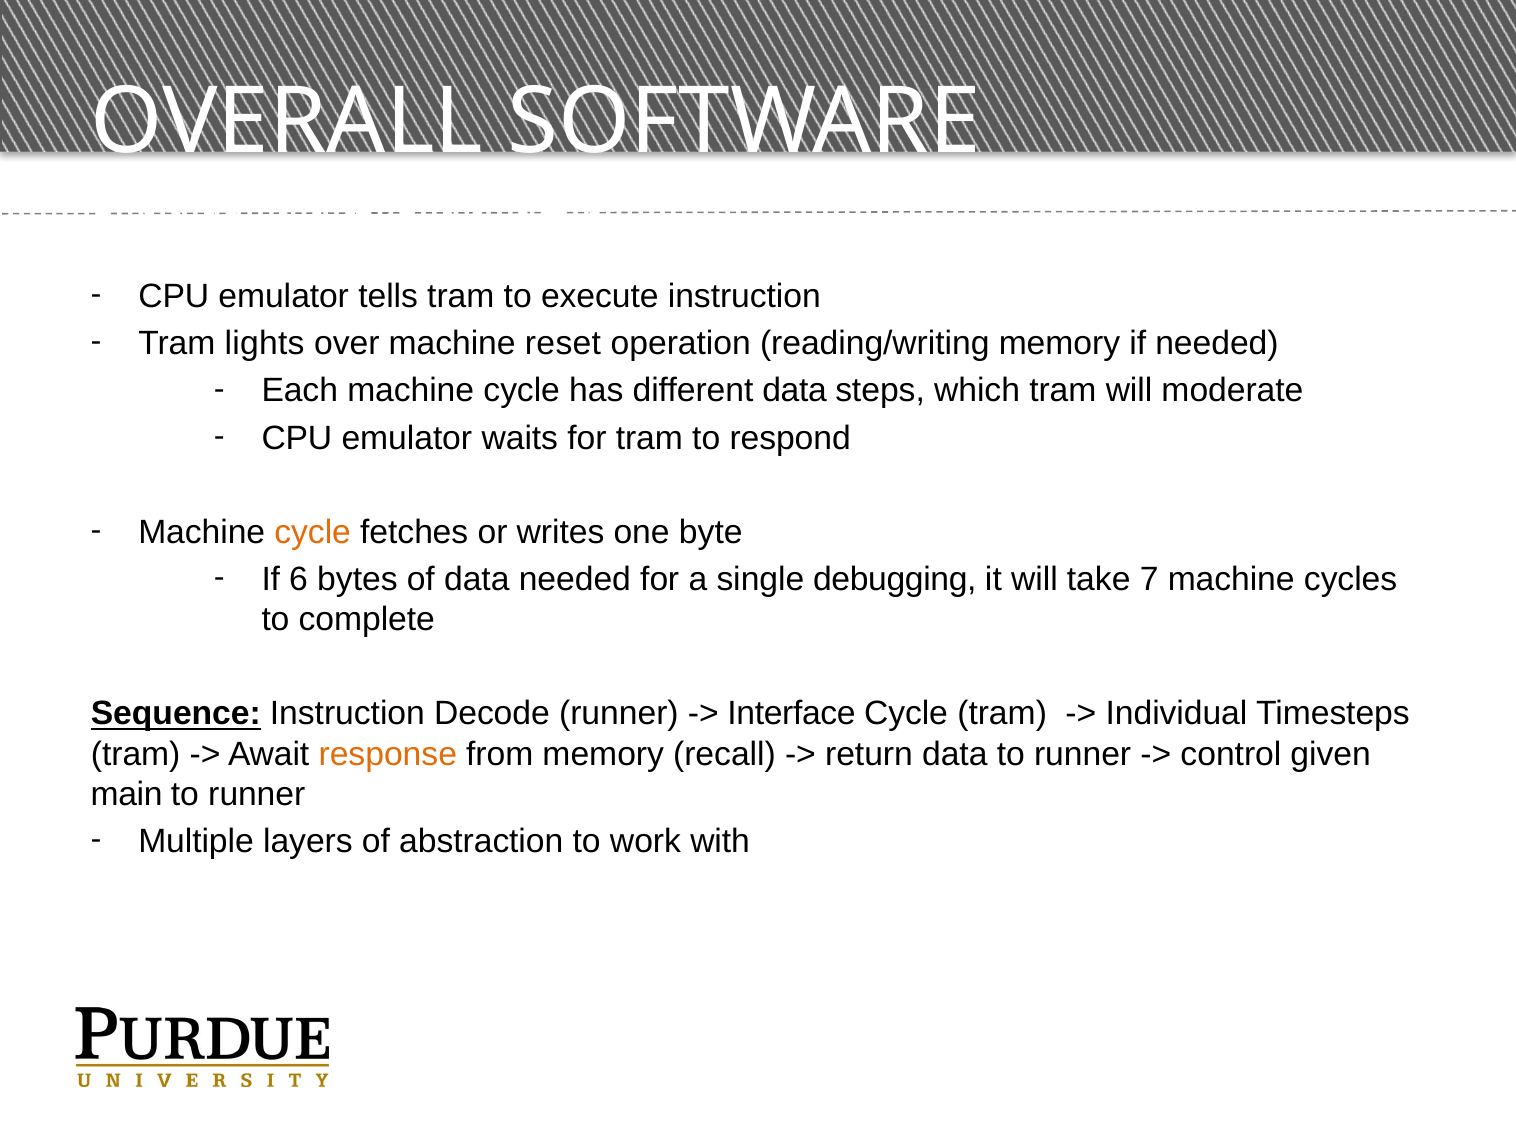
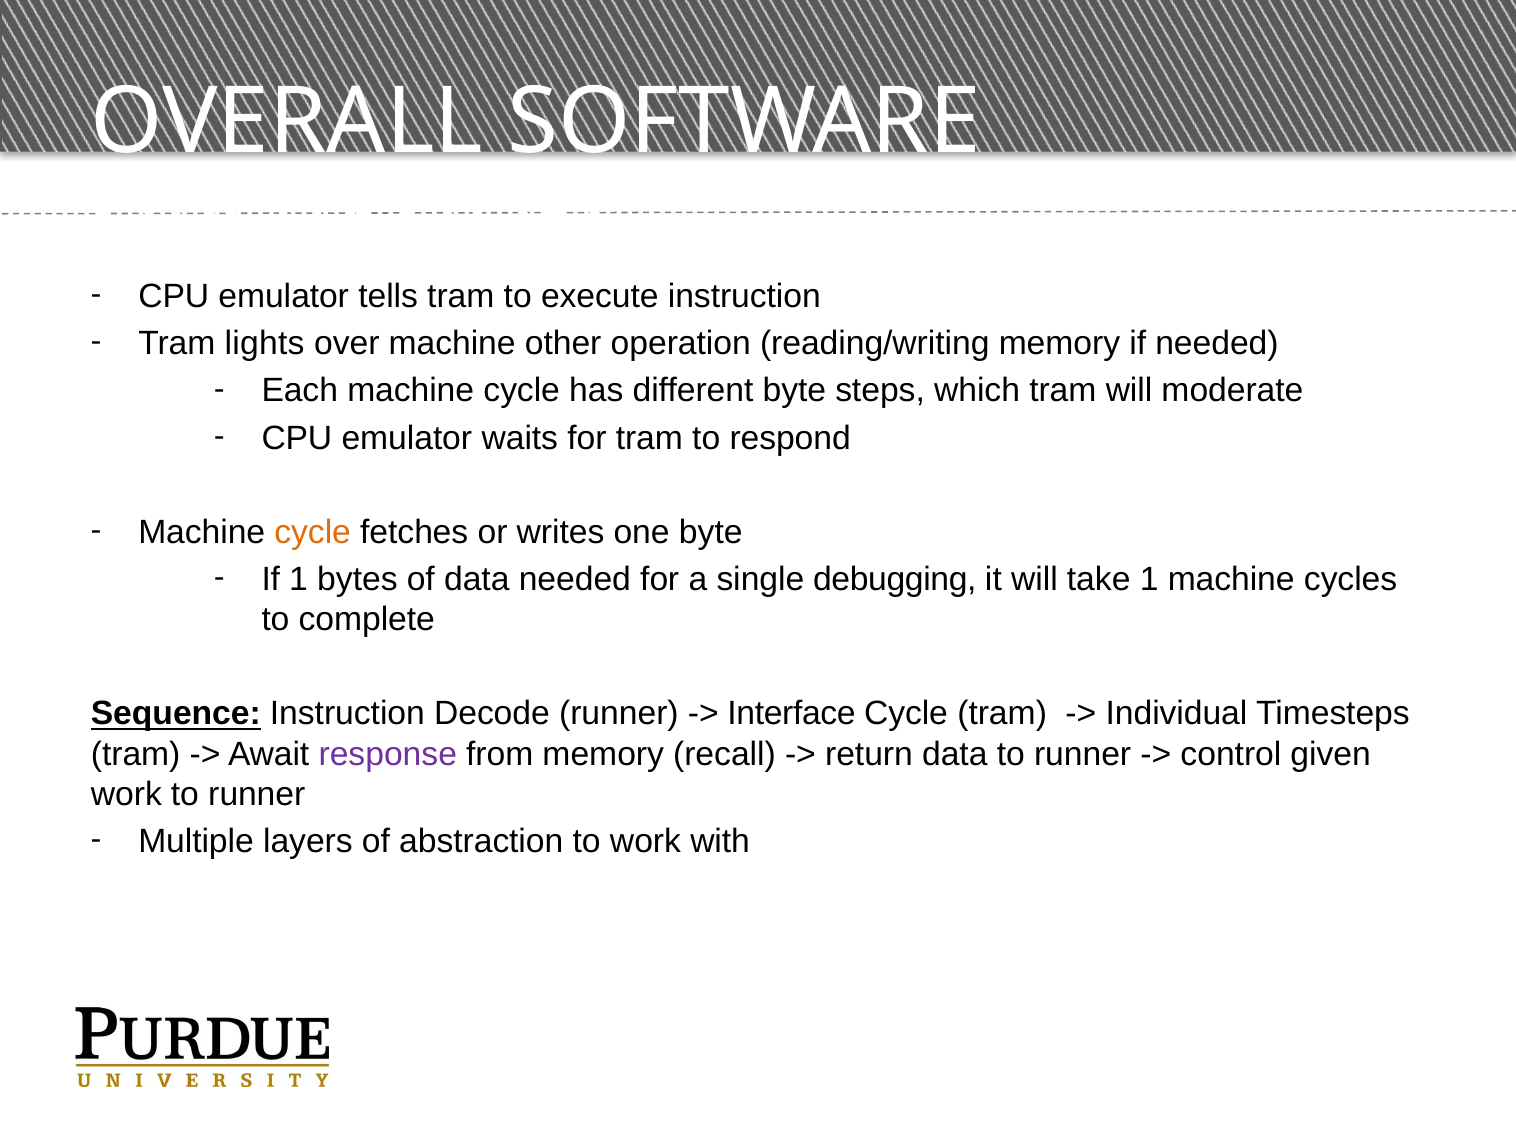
reset: reset -> other (563, 344)
different data: data -> byte (794, 391)
If 6: 6 -> 1 (299, 579)
take 7: 7 -> 1 (1149, 579)
response colour: orange -> purple (388, 754)
main: main -> work (126, 794)
